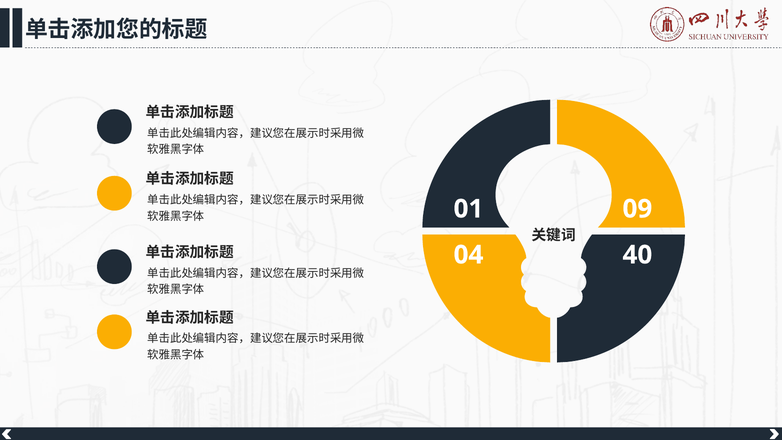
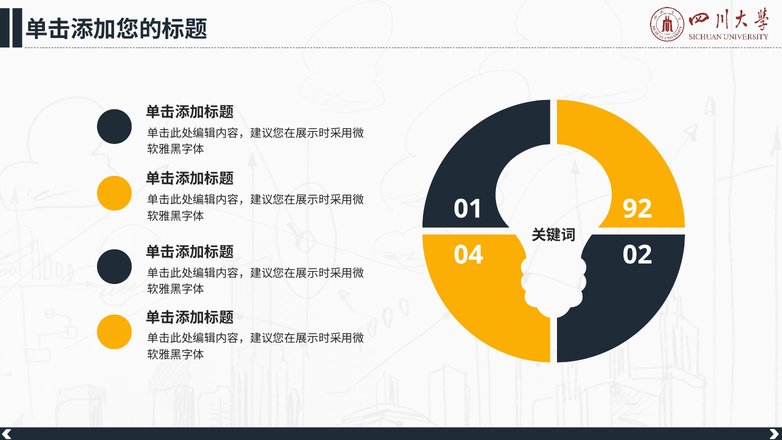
09: 09 -> 92 (637, 209)
40: 40 -> 02 (637, 255)
